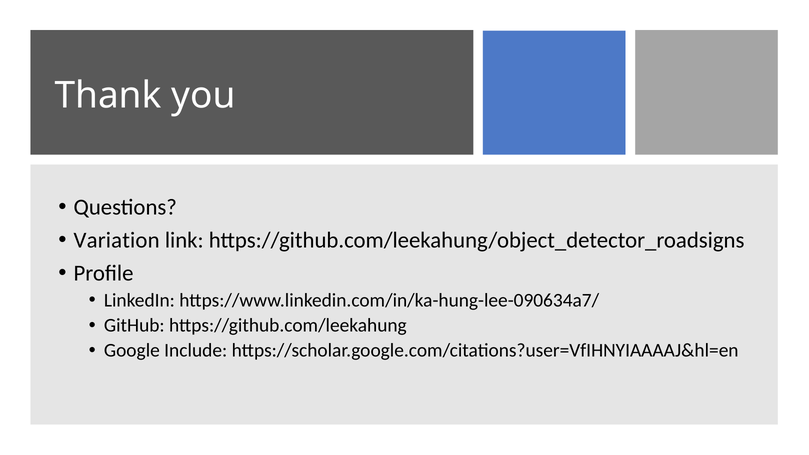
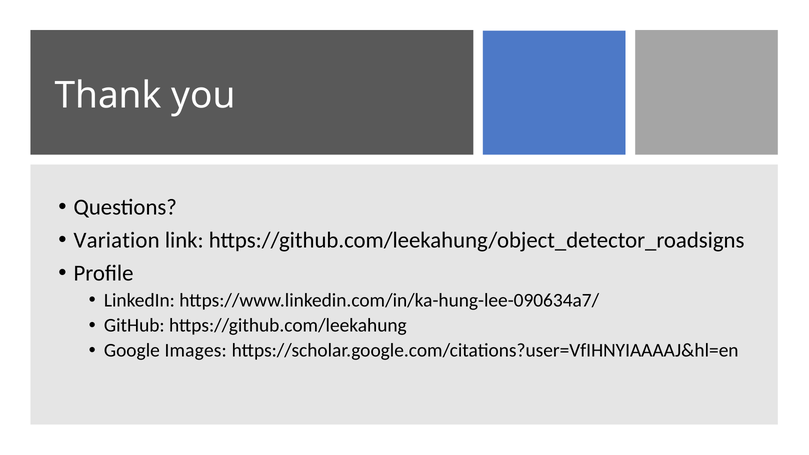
Include: Include -> Images (196, 351)
